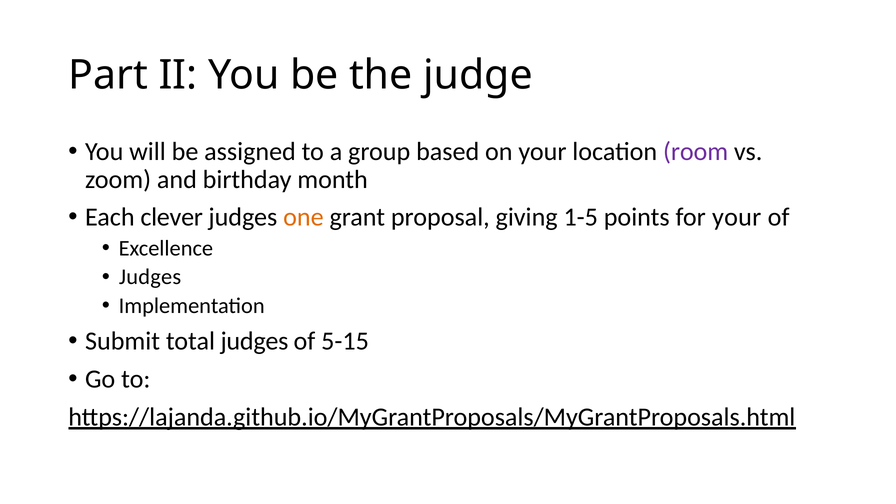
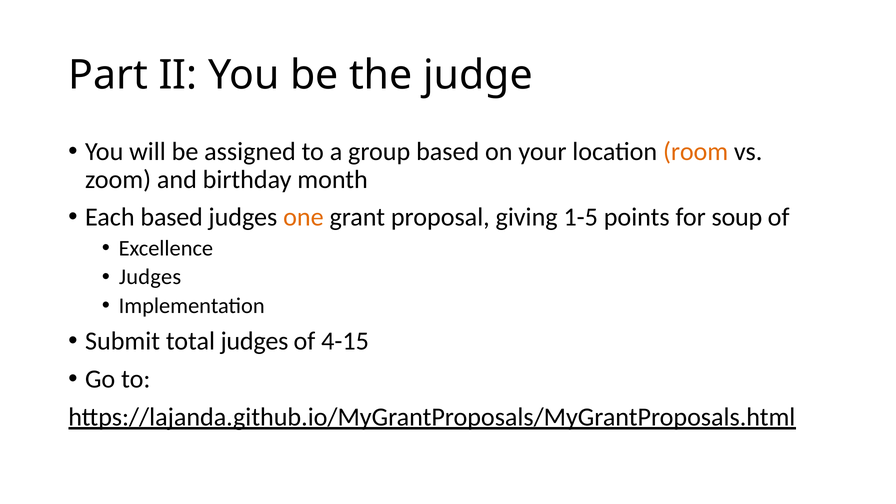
room colour: purple -> orange (696, 151)
Each clever: clever -> based (172, 217)
for your: your -> soup (737, 217)
5-15: 5-15 -> 4-15 (345, 341)
